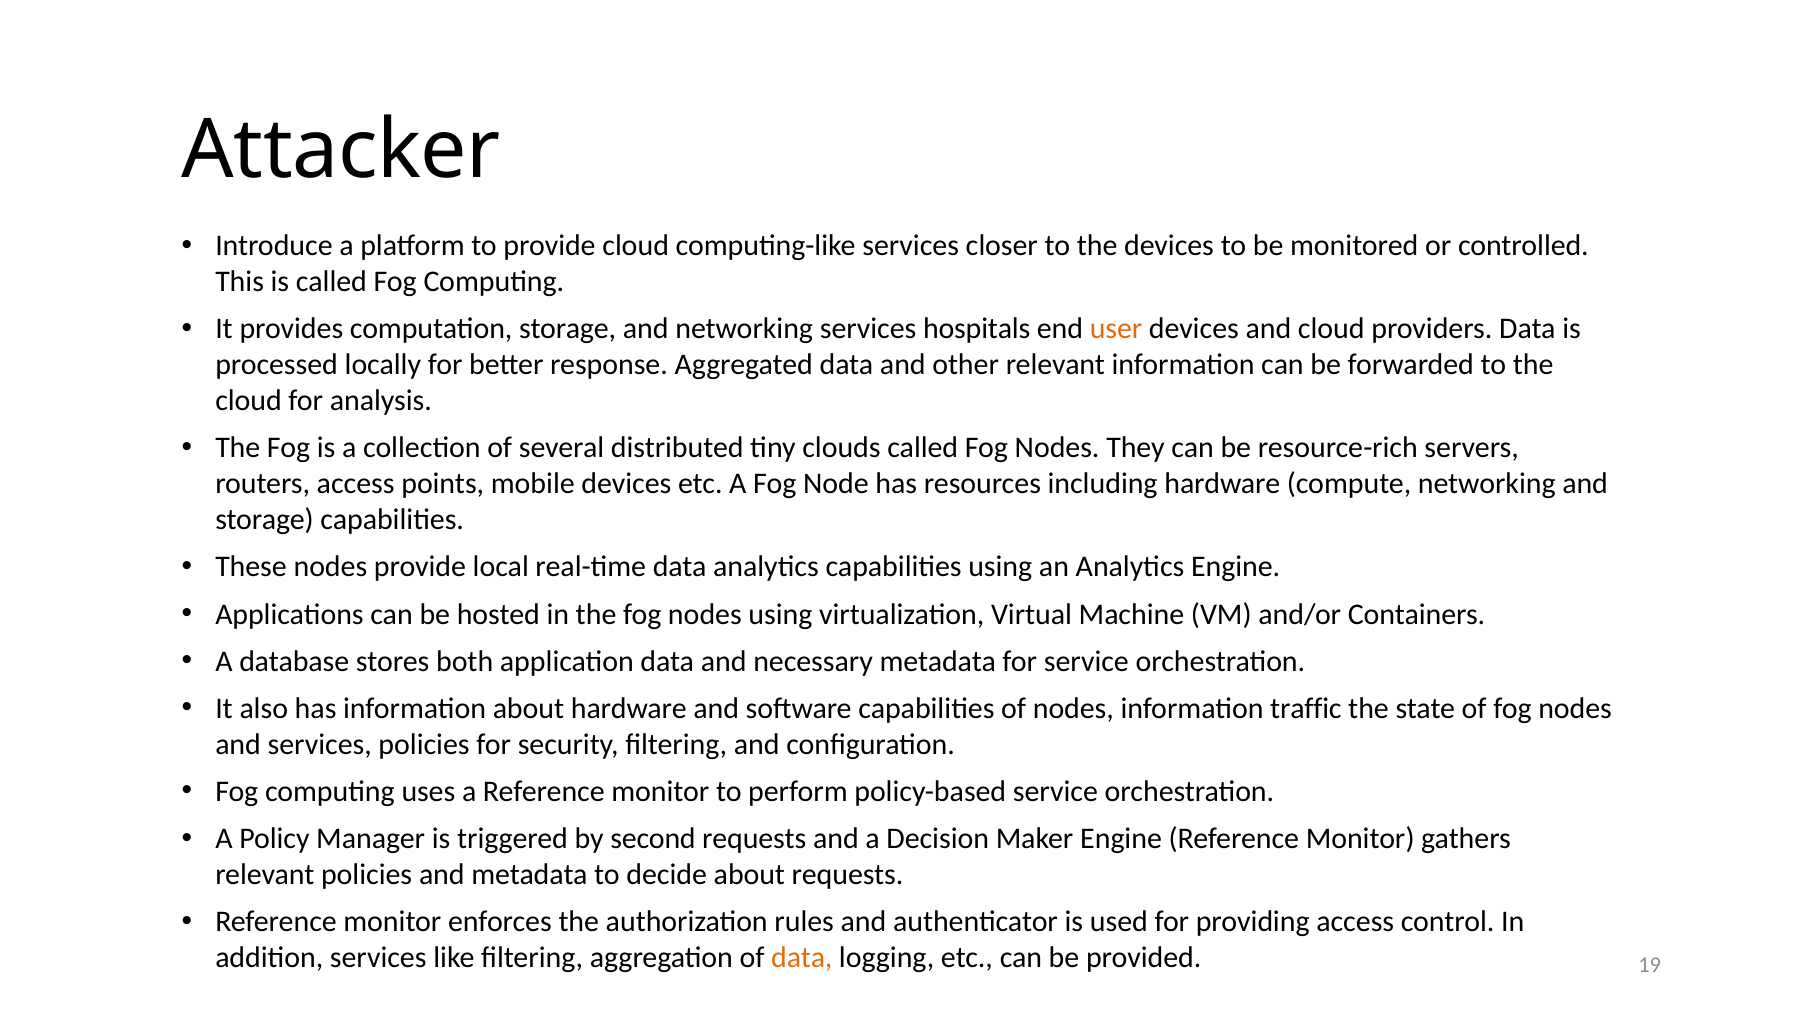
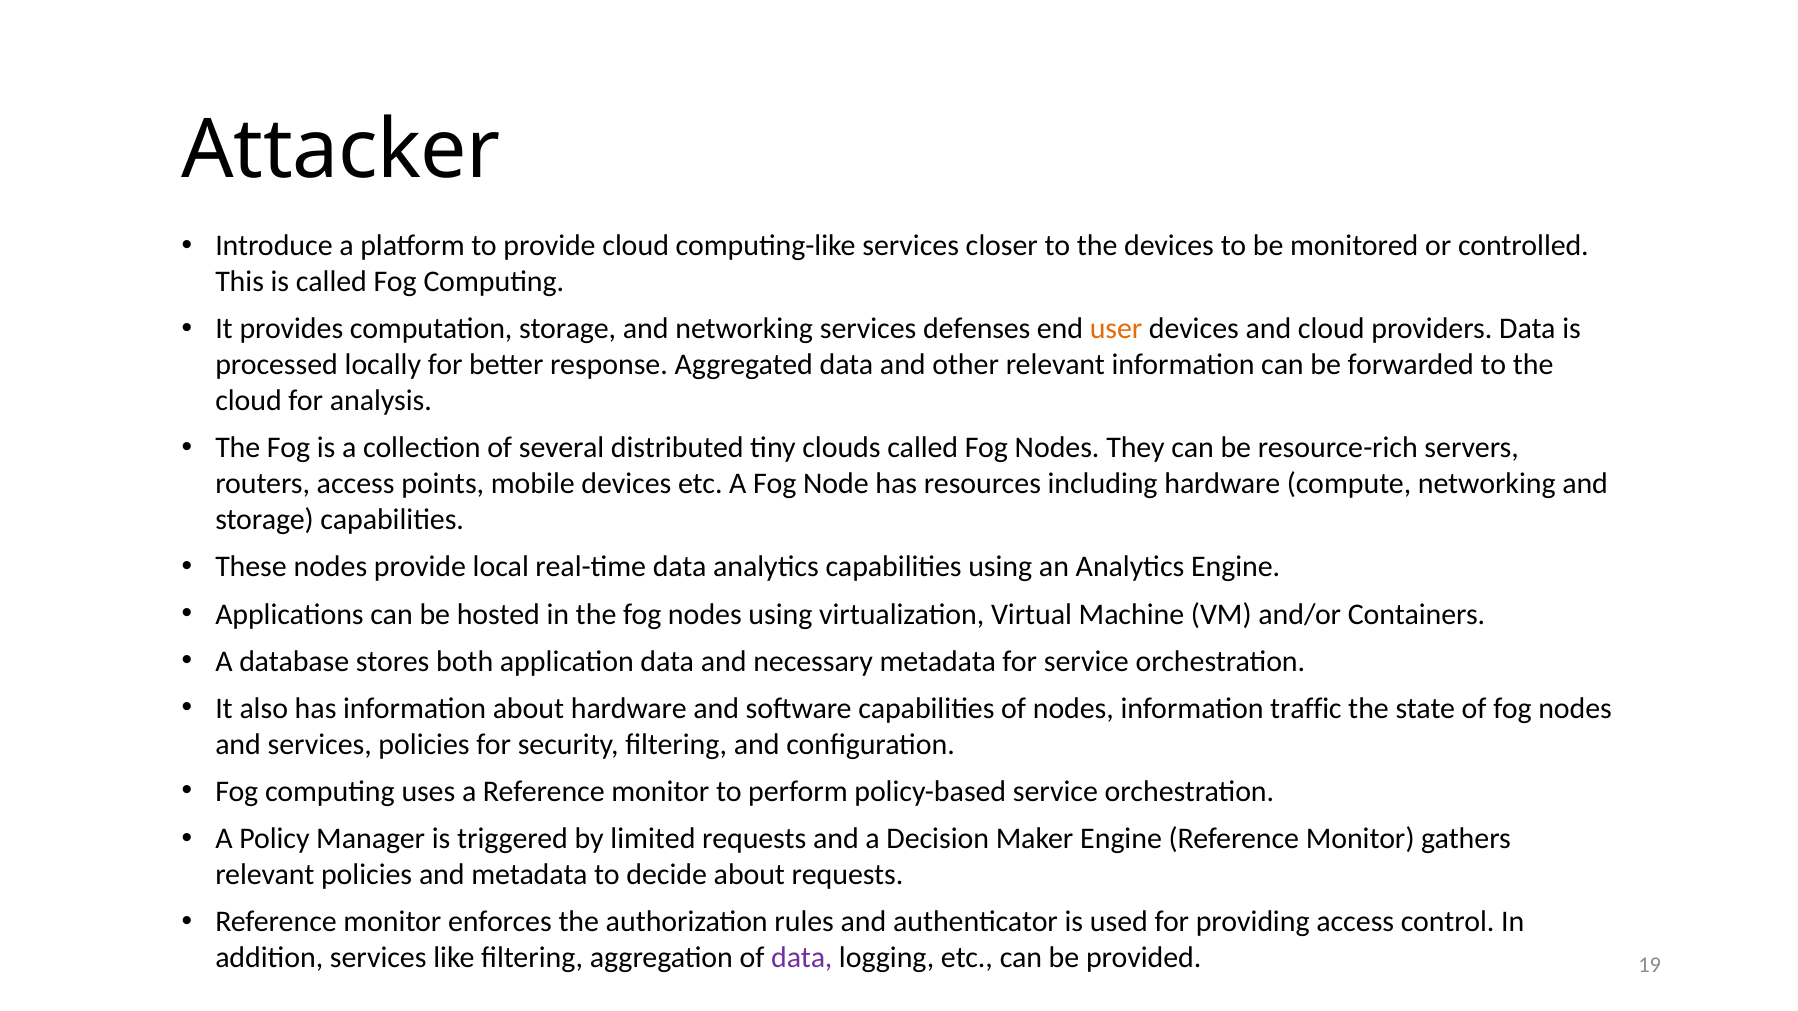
hospitals: hospitals -> defenses (977, 329)
second: second -> limited (653, 839)
data colour: orange -> purple (802, 958)
